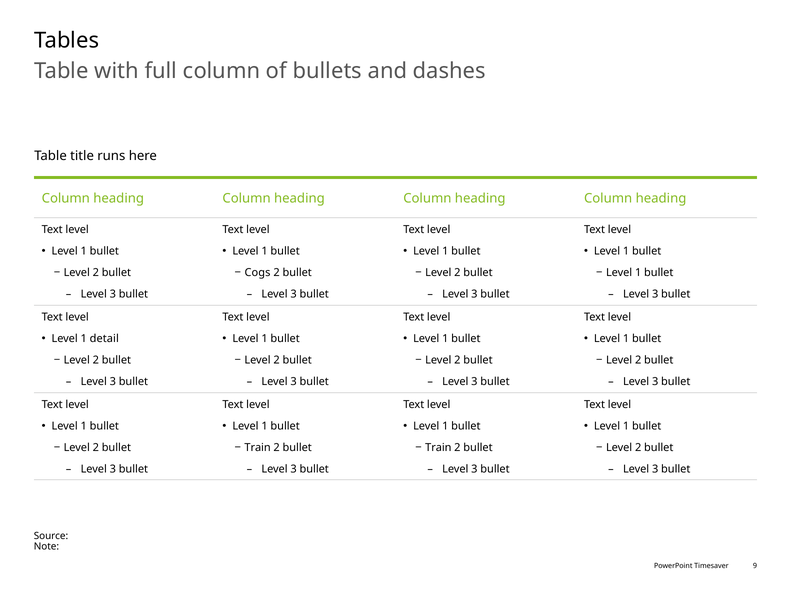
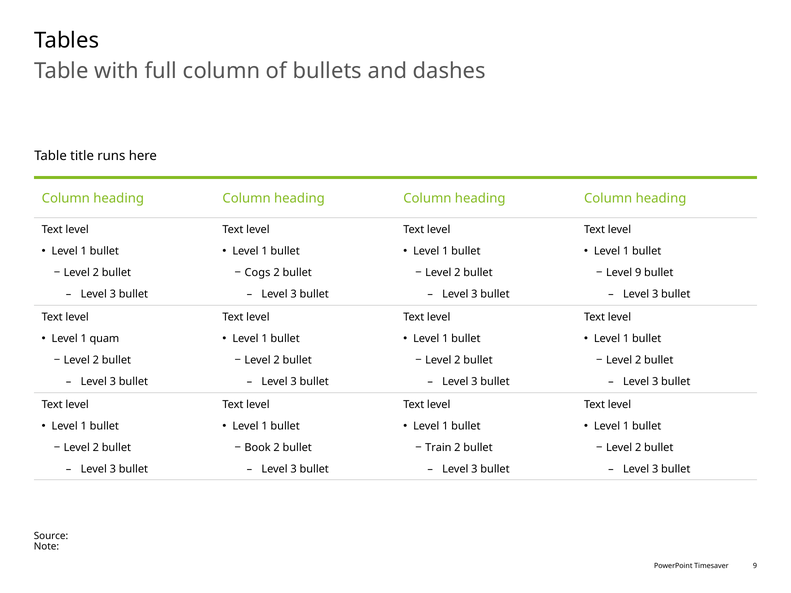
1: 1 -> 9 (638, 273)
detail: detail -> quam (104, 339)
Train: Train -> Book (258, 448)
